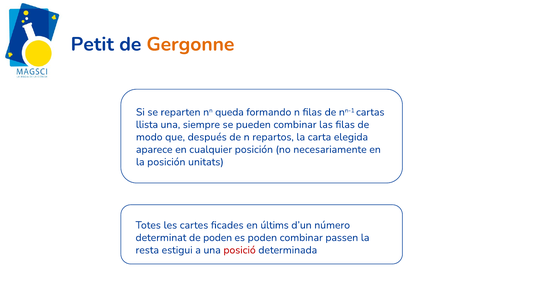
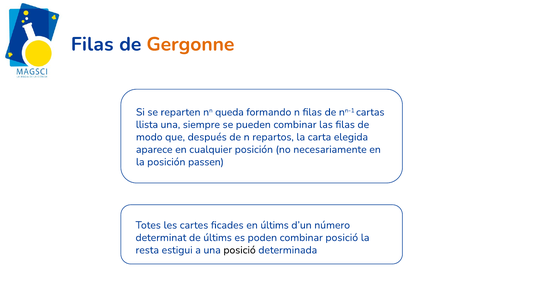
Petit: Petit -> Filas (92, 44)
unitats: unitats -> passen (206, 162)
de poden: poden -> últims (218, 238)
combinar passen: passen -> posició (342, 238)
posició colour: red -> black (240, 250)
